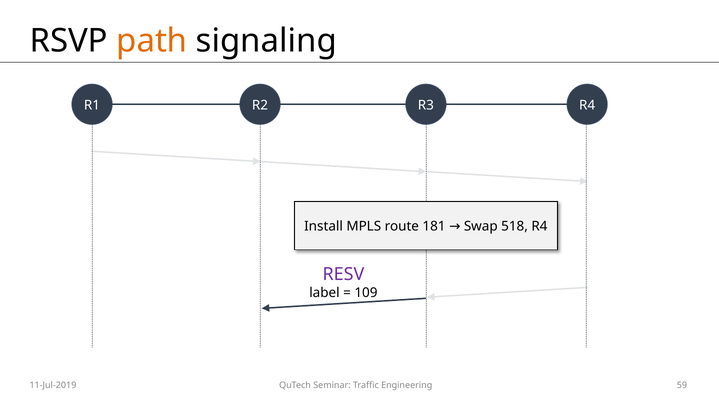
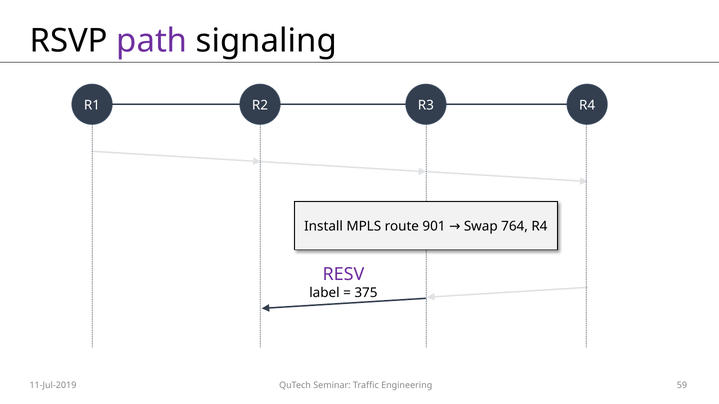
path colour: orange -> purple (152, 41)
181: 181 -> 901 (434, 227)
518: 518 -> 764 (515, 227)
109: 109 -> 375 (366, 293)
